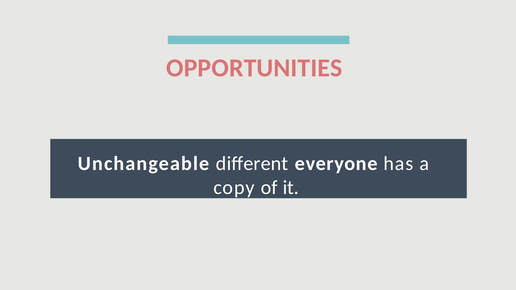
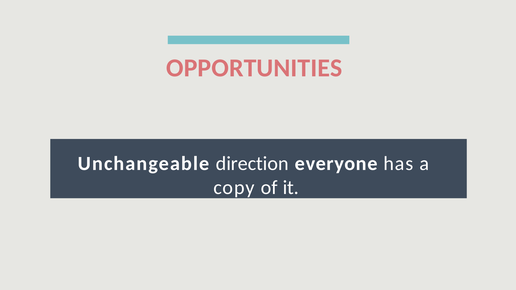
diﬀerent: diﬀerent -> direction (252, 164)
